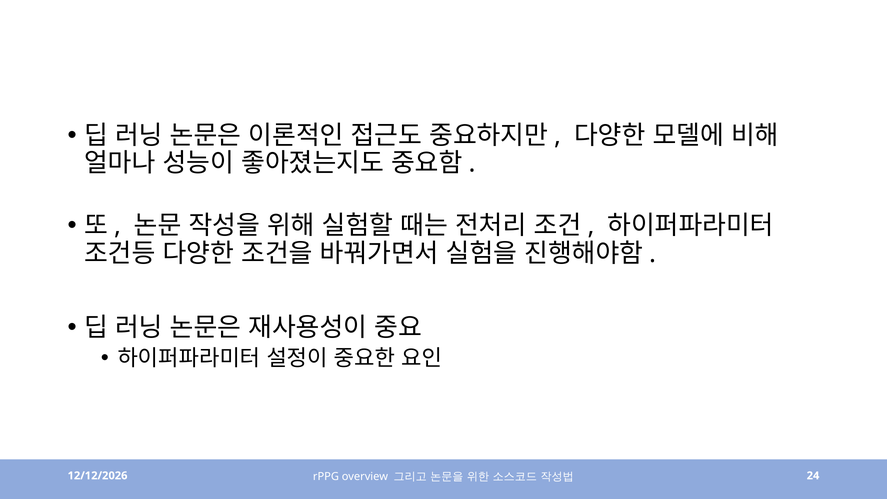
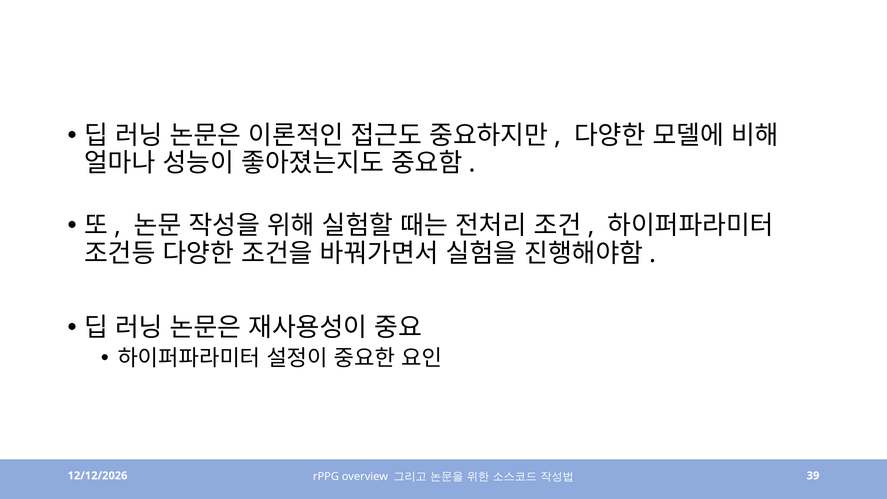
24: 24 -> 39 (813, 476)
